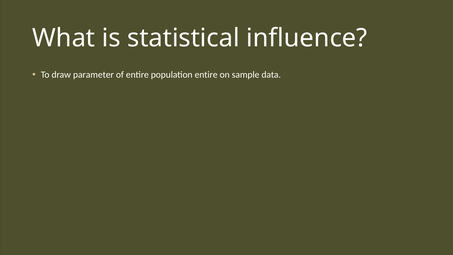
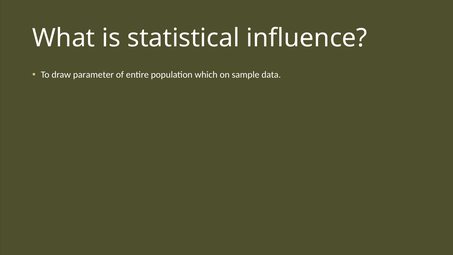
population entire: entire -> which (206, 75)
